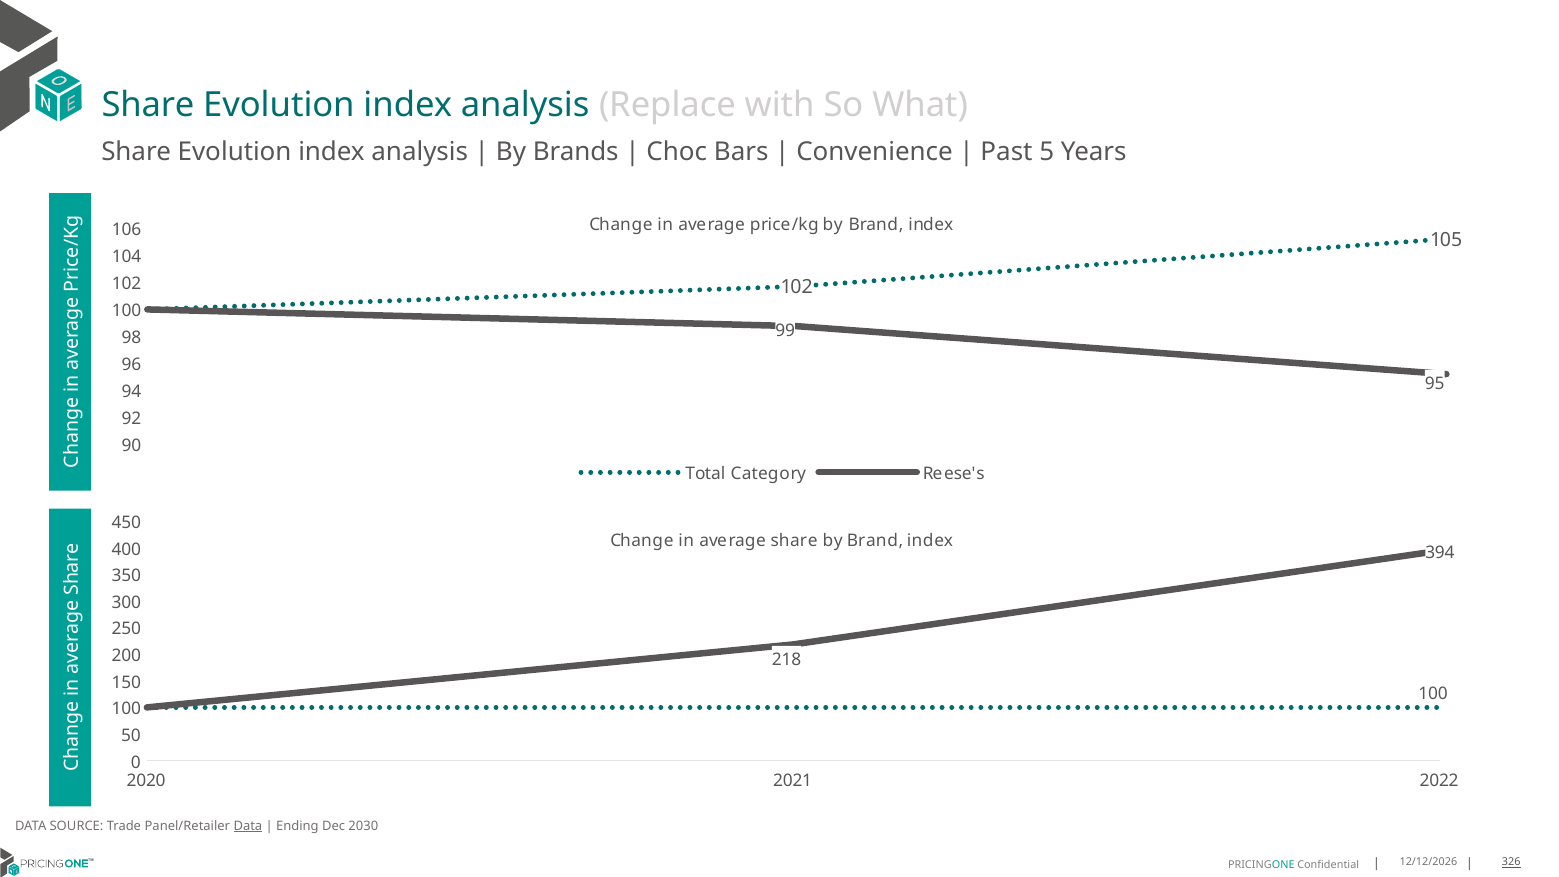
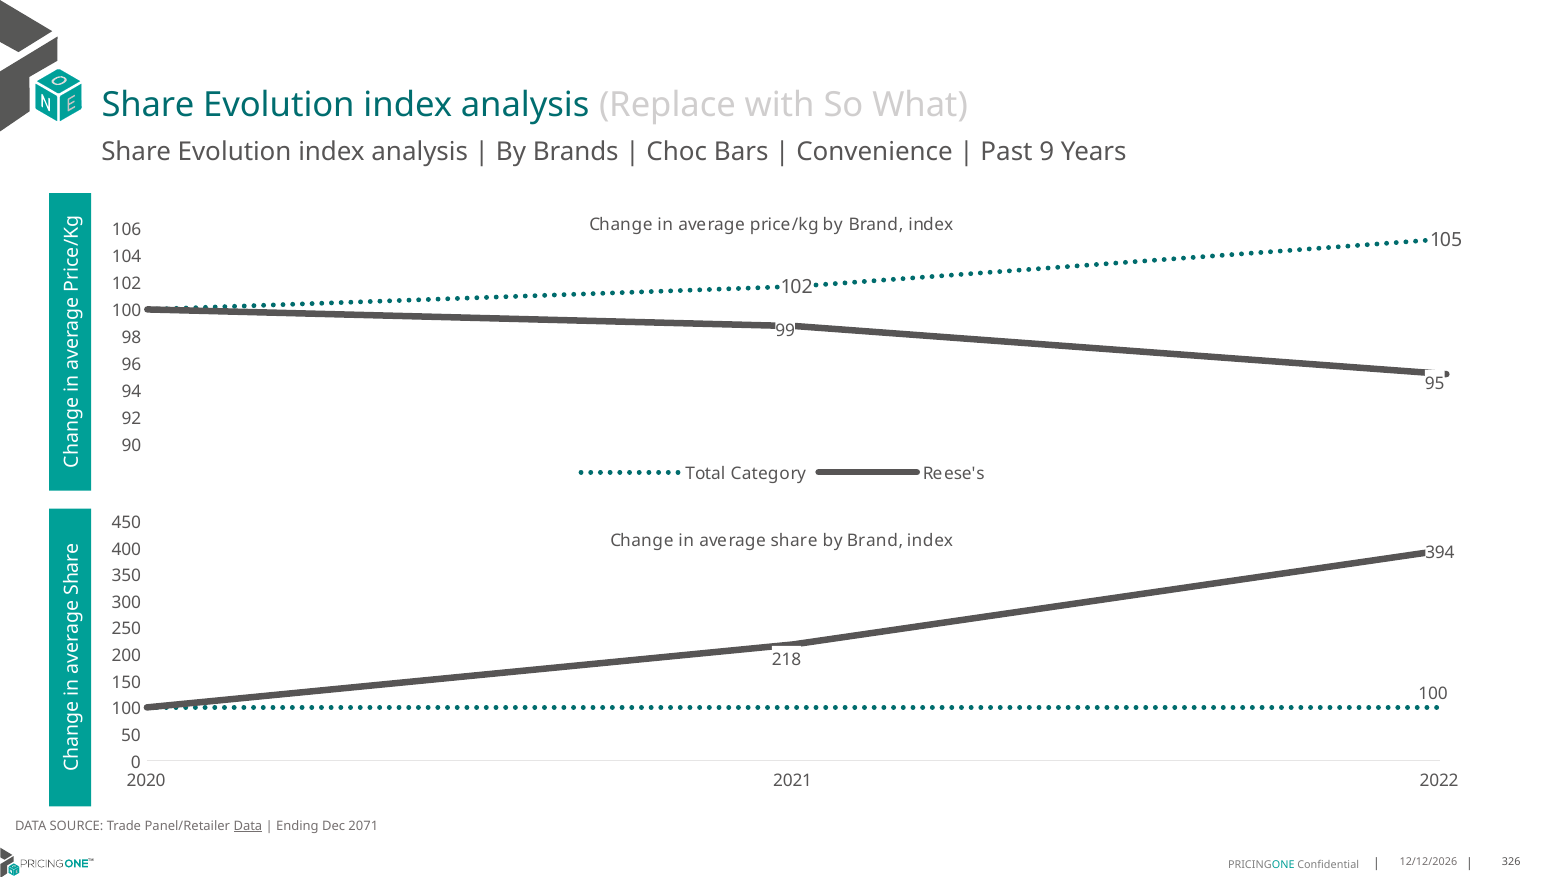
5: 5 -> 9 (1047, 152)
2030: 2030 -> 2071 (363, 826)
326 underline: present -> none (1511, 862)
